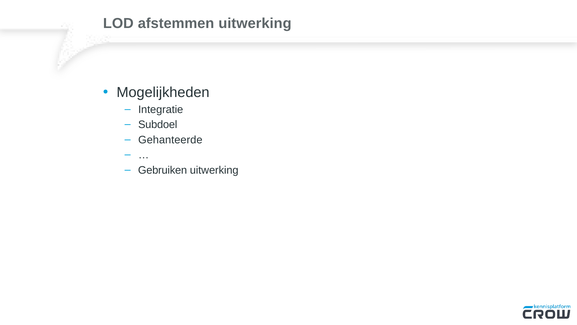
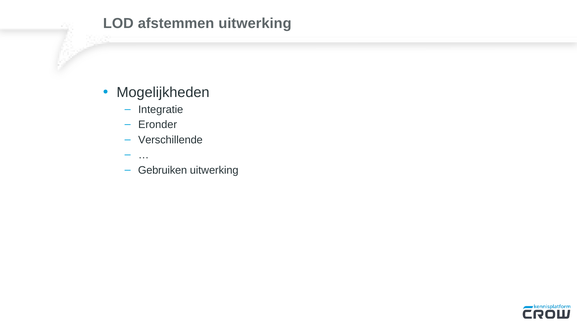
Subdoel: Subdoel -> Eronder (158, 124)
Gehanteerde: Gehanteerde -> Verschillende (170, 140)
